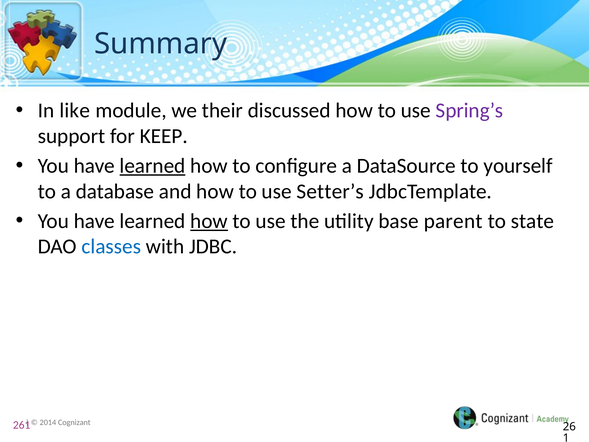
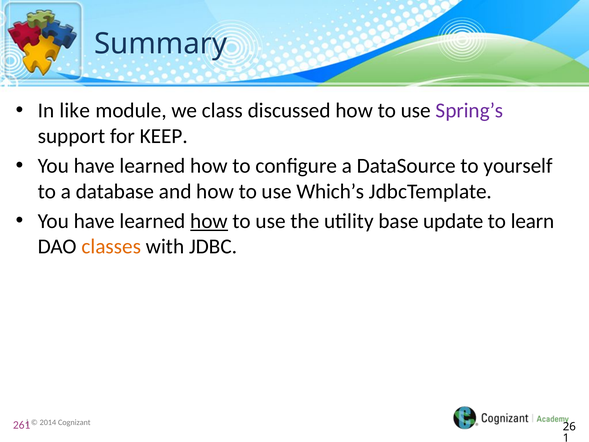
their: their -> class (222, 110)
learned underline: present -> none (153, 166)
Setter’s: Setter’s -> Which’s (330, 191)
parent: parent -> update (453, 221)
state: state -> learn (533, 221)
classes colour: blue -> orange (111, 246)
